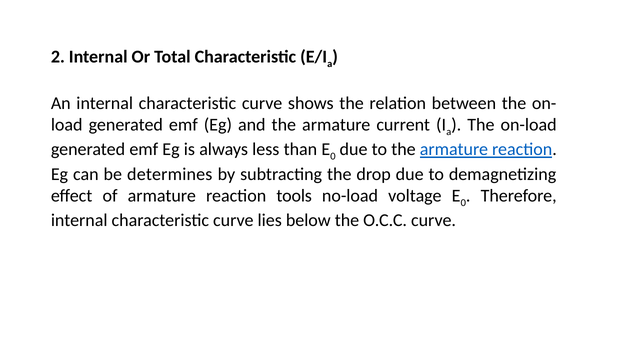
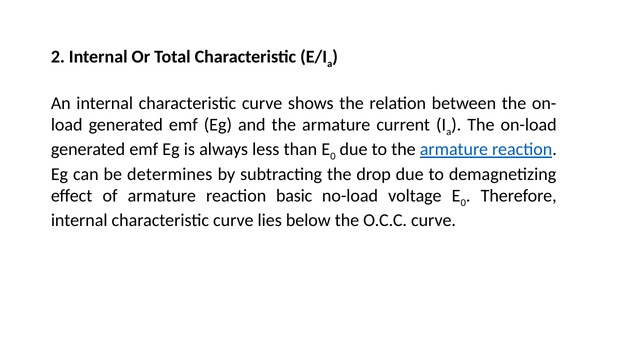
tools: tools -> basic (294, 196)
